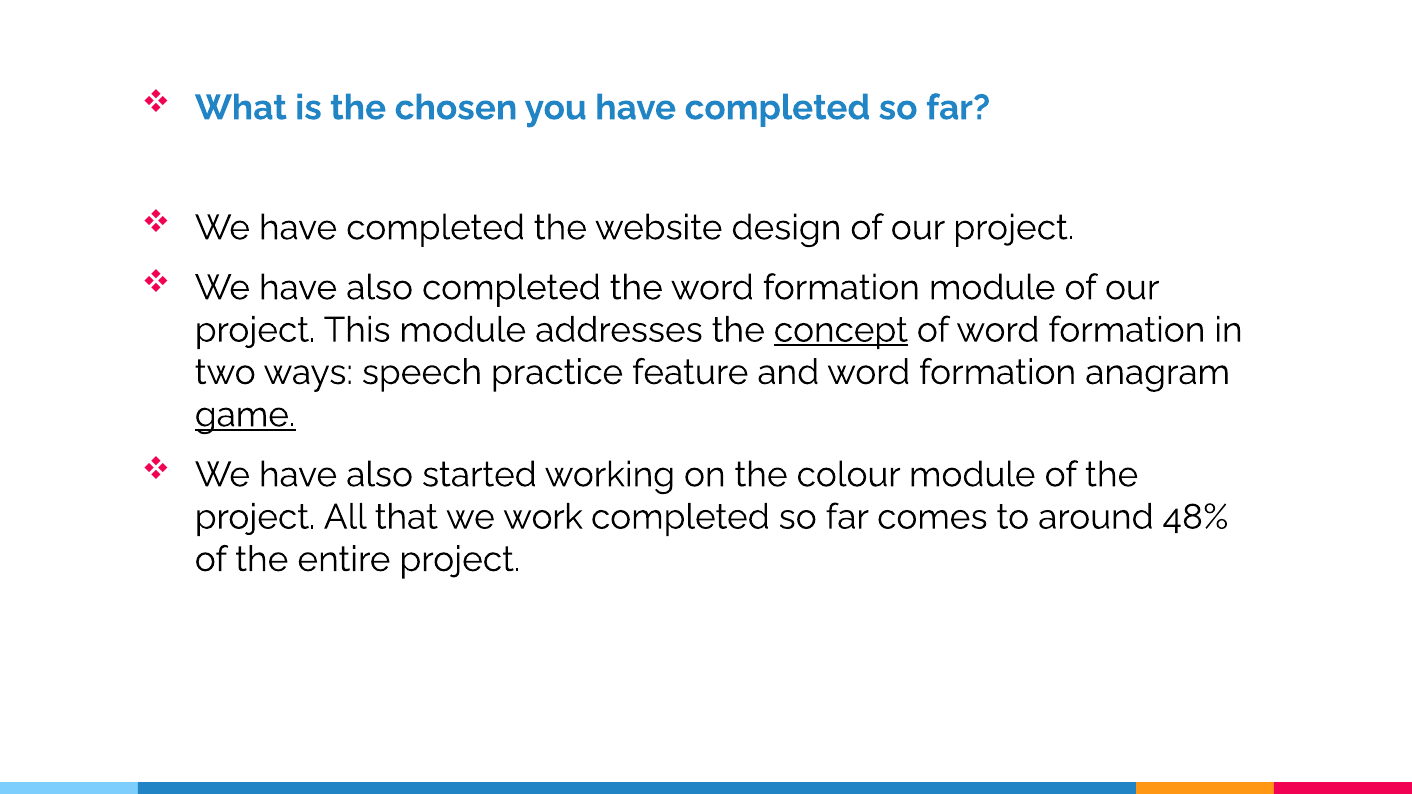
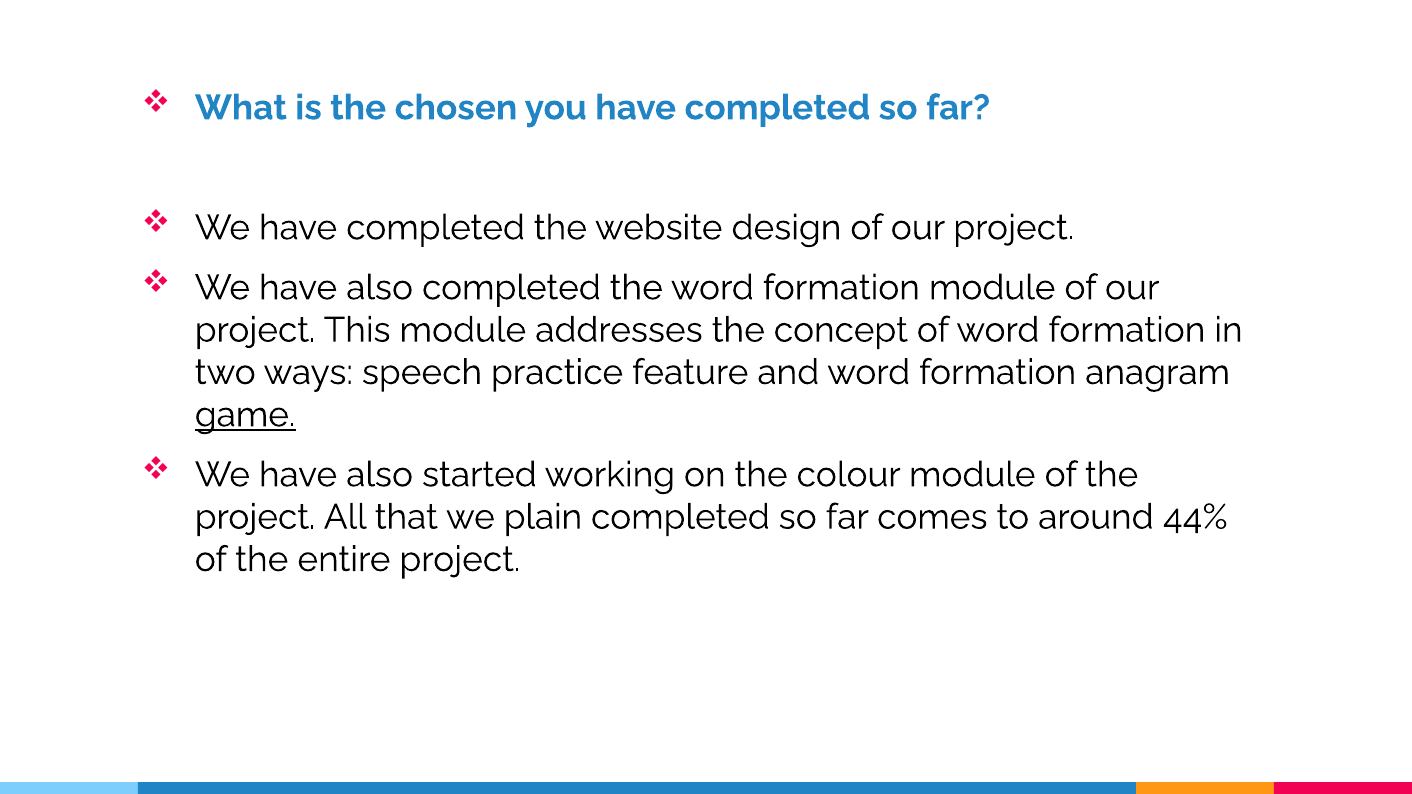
concept underline: present -> none (841, 330)
work: work -> plain (543, 517)
48%: 48% -> 44% (1195, 517)
